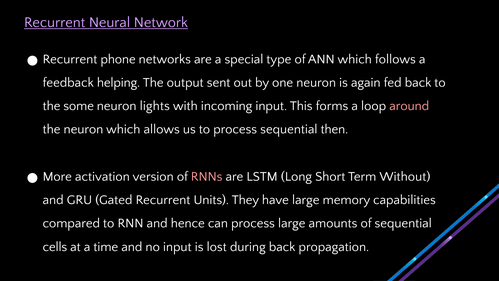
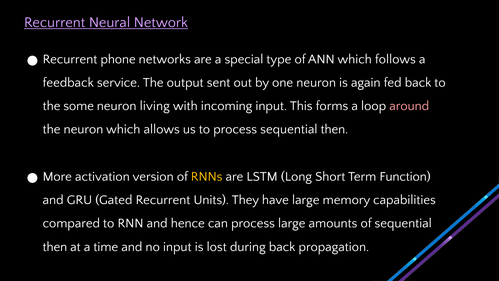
helping: helping -> service (118, 82)
lights: lights -> living (155, 106)
RNNs colour: pink -> yellow (207, 176)
Without: Without -> Function (405, 176)
cells: cells -> then (55, 246)
